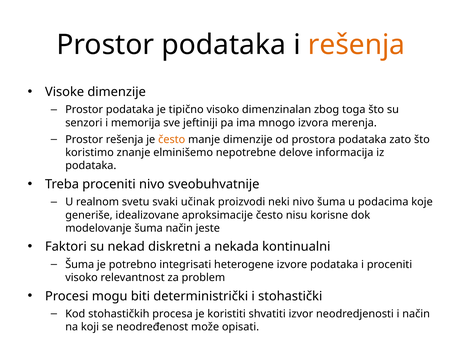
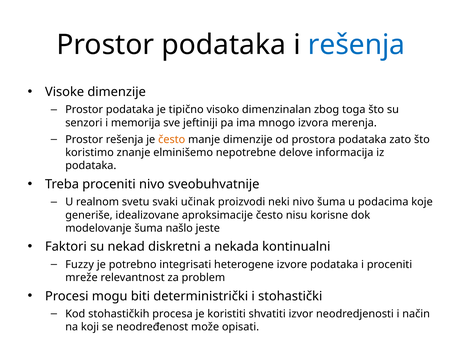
rešenja colour: orange -> blue (357, 45)
šuma način: način -> našlo (179, 228)
Šuma: Šuma -> Fuzzy (80, 264)
visoko: visoko -> mreže (81, 277)
